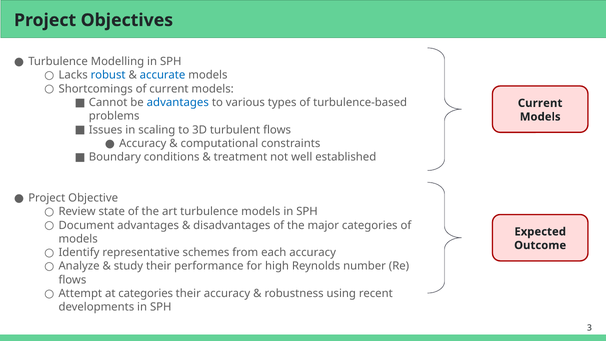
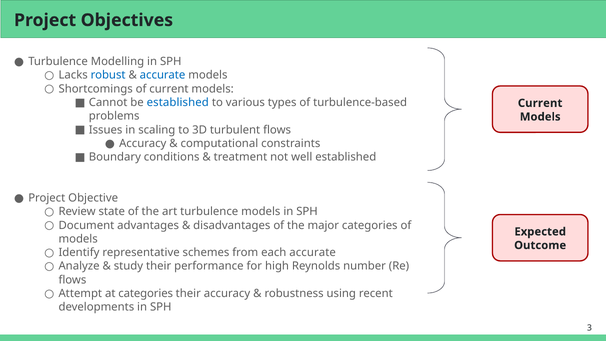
be advantages: advantages -> established (178, 102)
each accuracy: accuracy -> accurate (313, 252)
